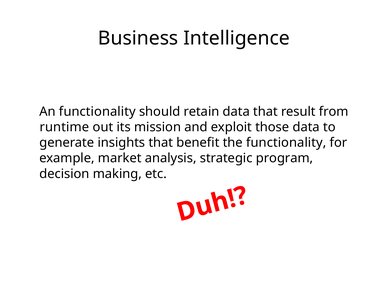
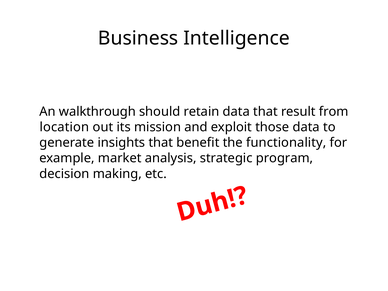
An functionality: functionality -> walkthrough (97, 112)
runtime: runtime -> location (64, 127)
